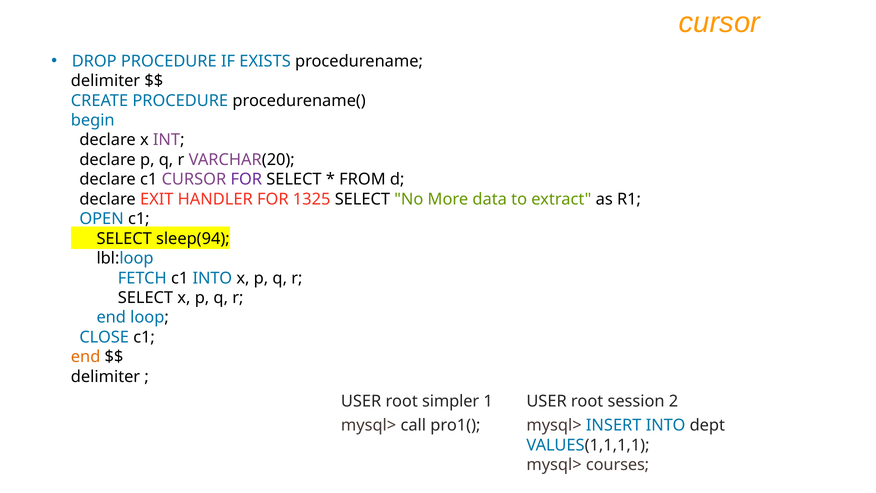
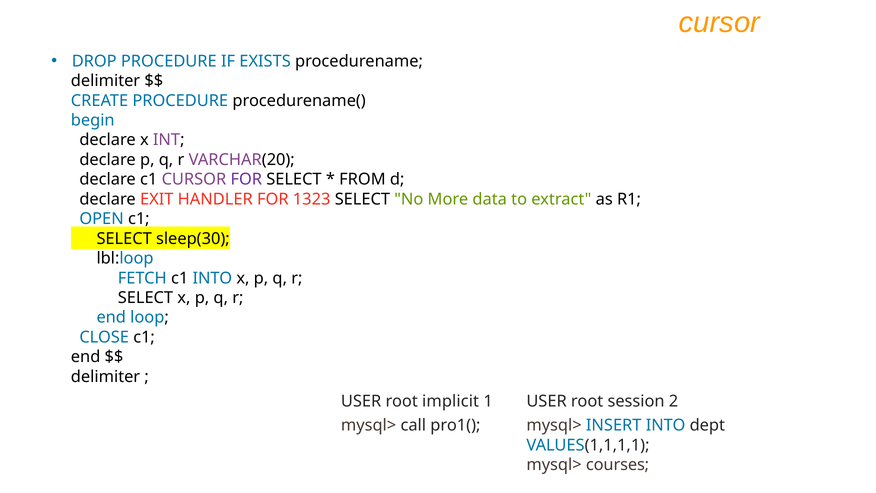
1325: 1325 -> 1323 (312, 199)
sleep(94: sleep(94 -> sleep(30 (193, 239)
end colour: orange -> black (86, 357)
simpler: simpler -> implicit (451, 401)
